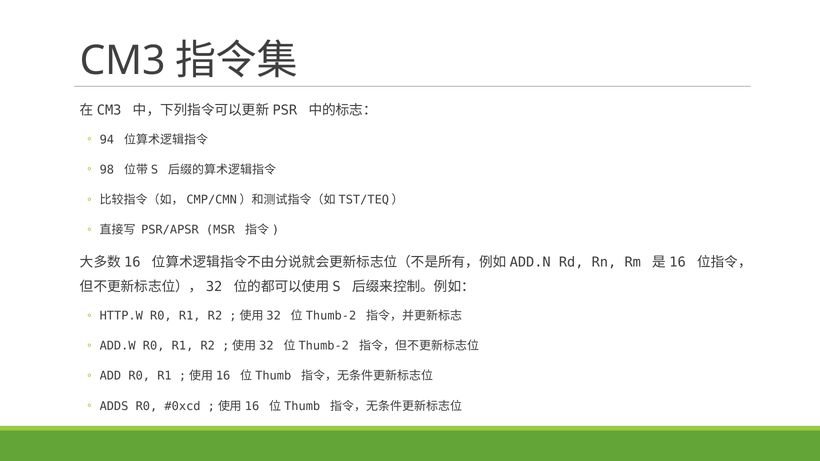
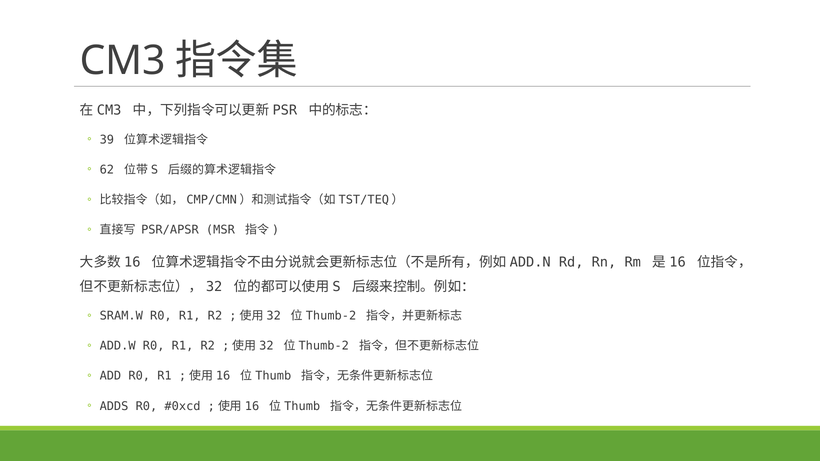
94: 94 -> 39 (107, 140)
98: 98 -> 62 (107, 170)
HTTP.W: HTTP.W -> SRAM.W (121, 316)
